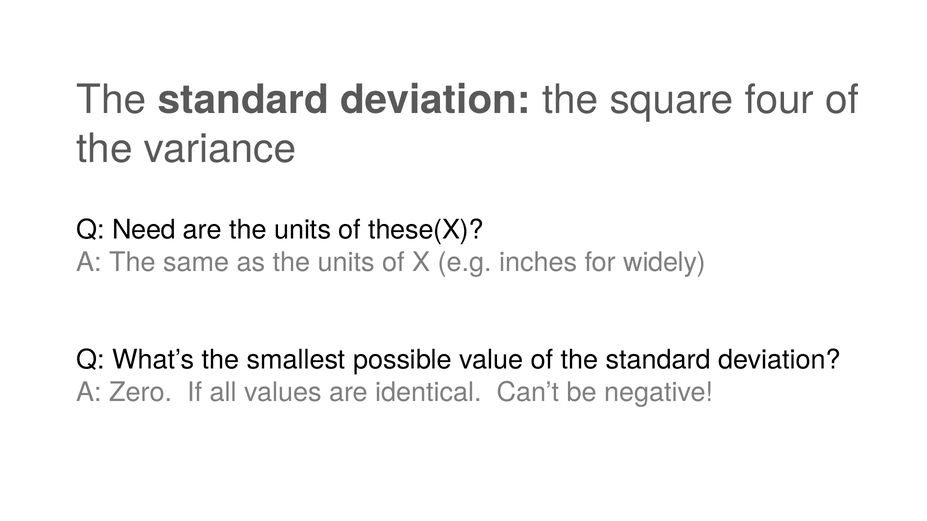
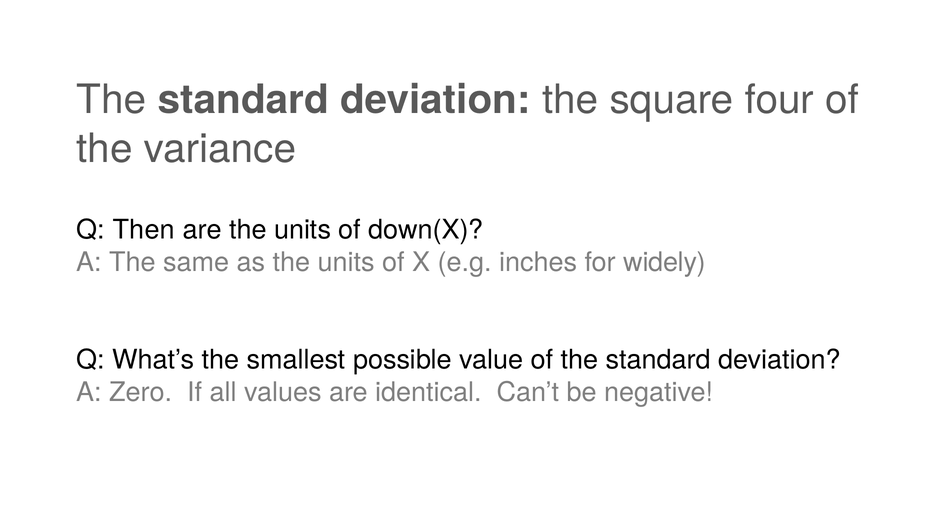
Need: Need -> Then (144, 230)
these(X: these(X -> down(X (426, 230)
